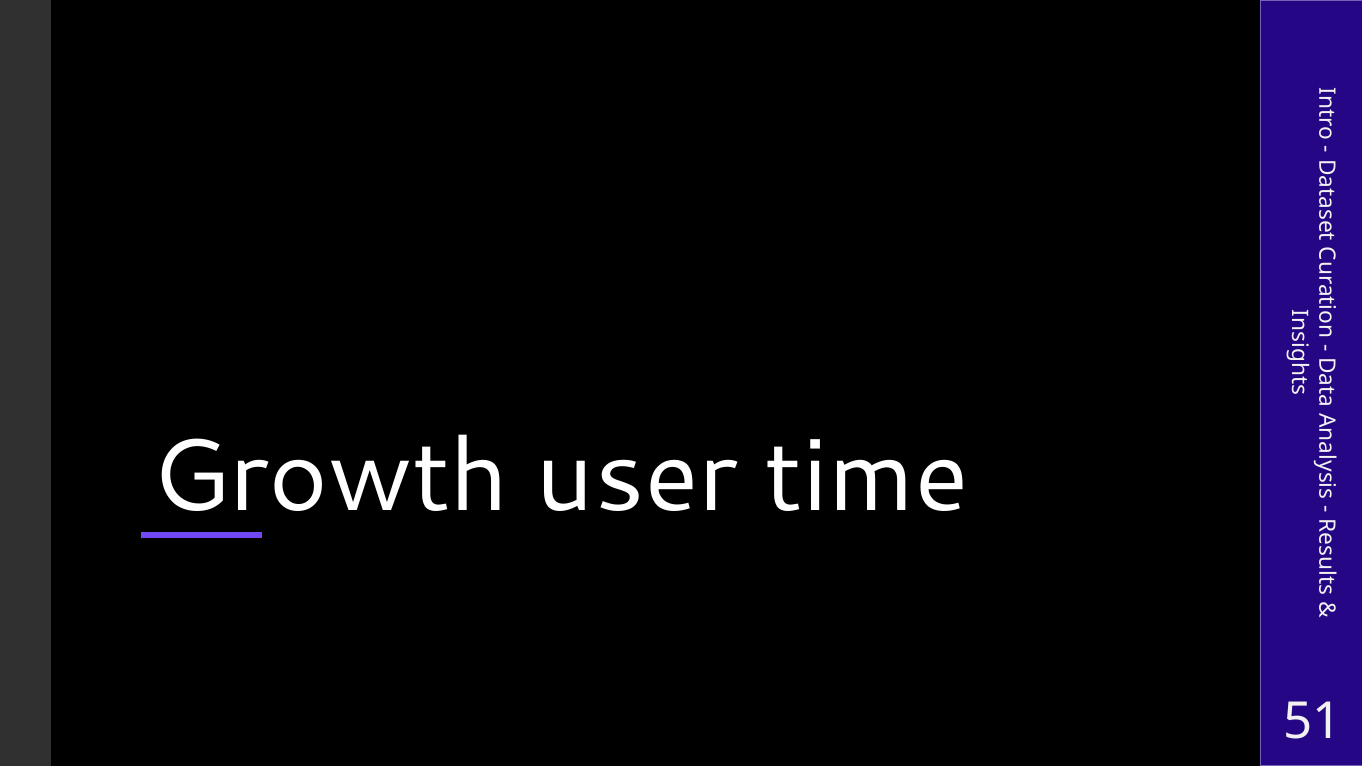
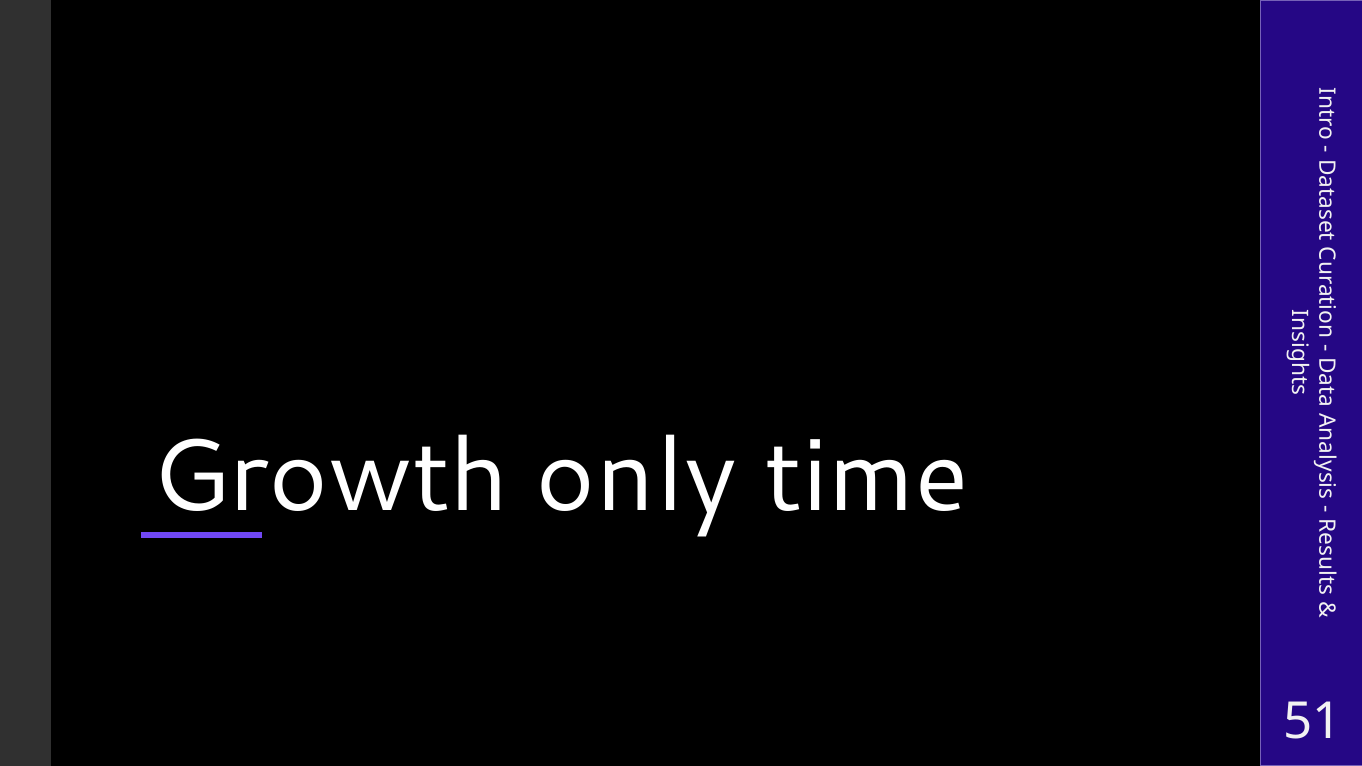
user: user -> only (637, 477)
